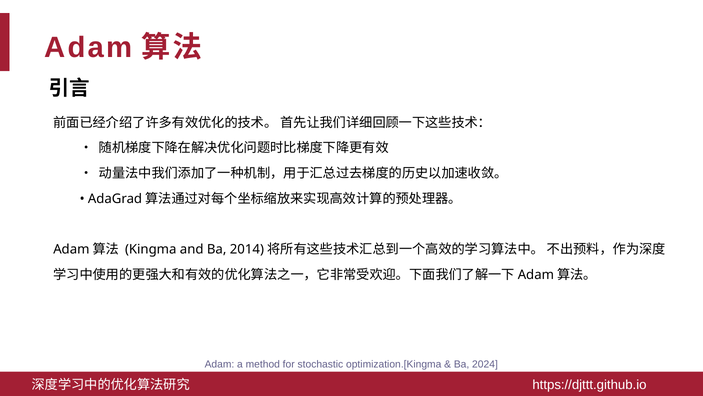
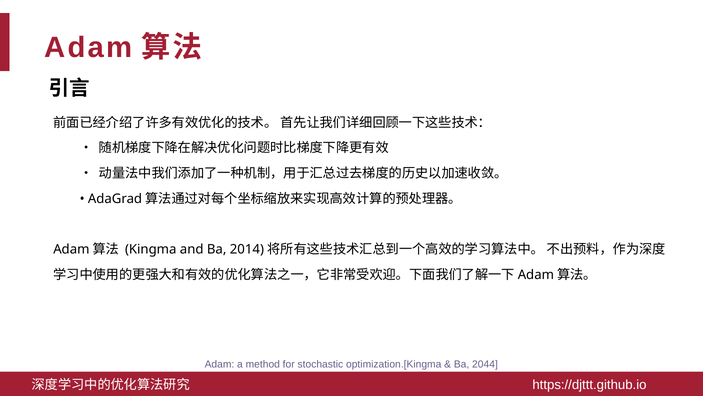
2024: 2024 -> 2044 (485, 364)
